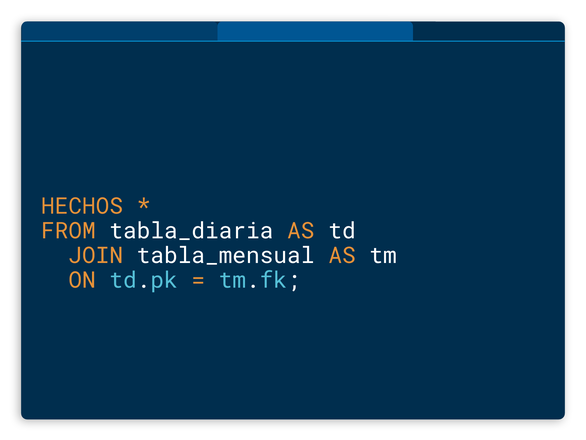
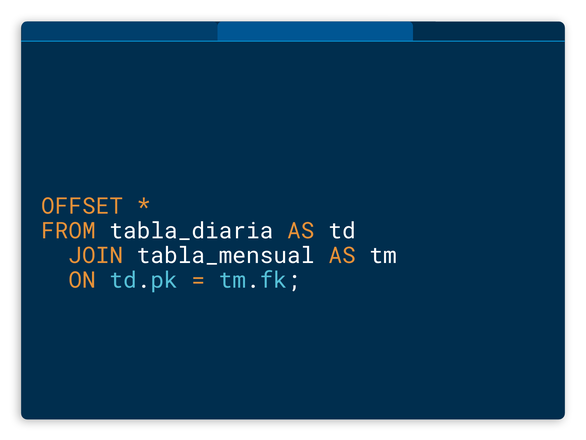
HECHOS: HECHOS -> OFFSET (82, 206)
